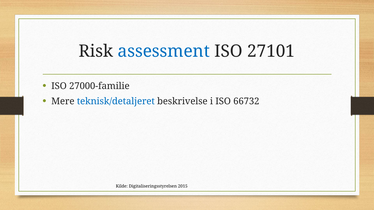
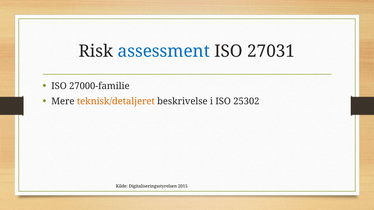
27101: 27101 -> 27031 (271, 51)
teknisk/detaljeret colour: blue -> orange (116, 102)
66732: 66732 -> 25302 (246, 102)
